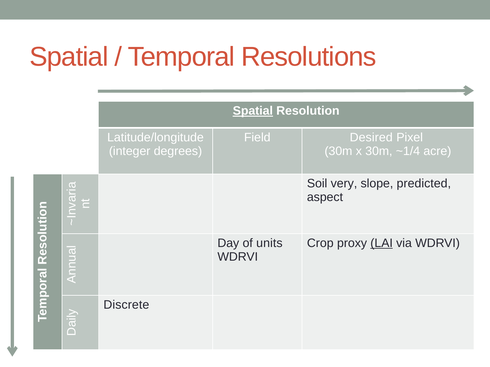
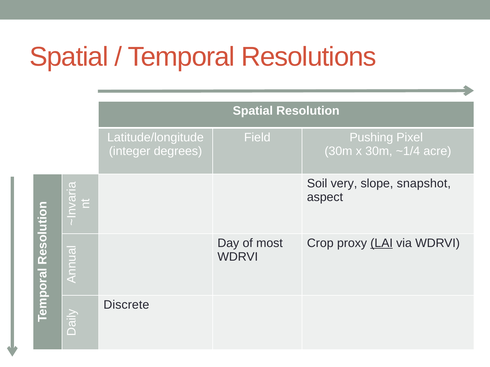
Spatial underline: present -> none (253, 111)
Desired: Desired -> Pushing (371, 138)
predicted: predicted -> snapshot (424, 184)
units: units -> most (269, 243)
